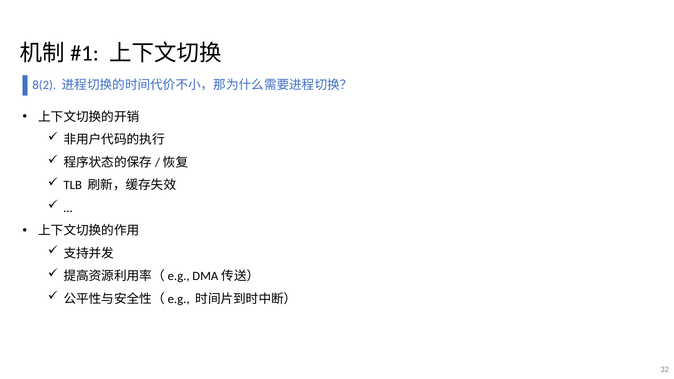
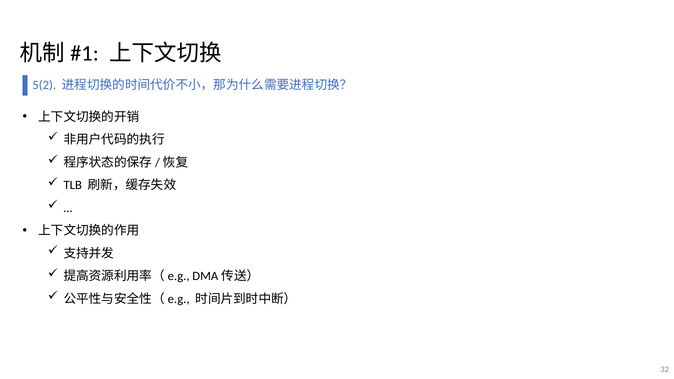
8(2: 8(2 -> 5(2 (44, 85)
